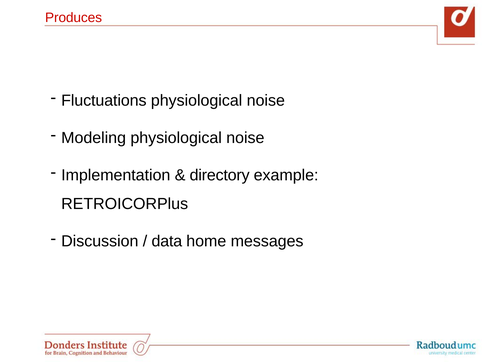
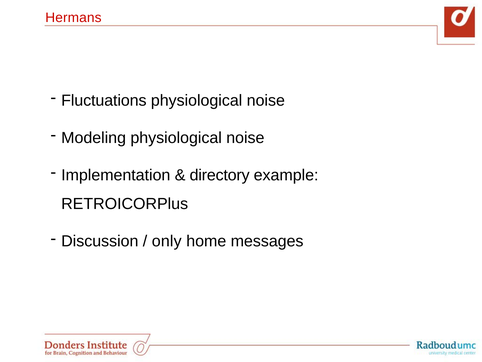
Produces: Produces -> Hermans (73, 18)
data: data -> only (167, 241)
